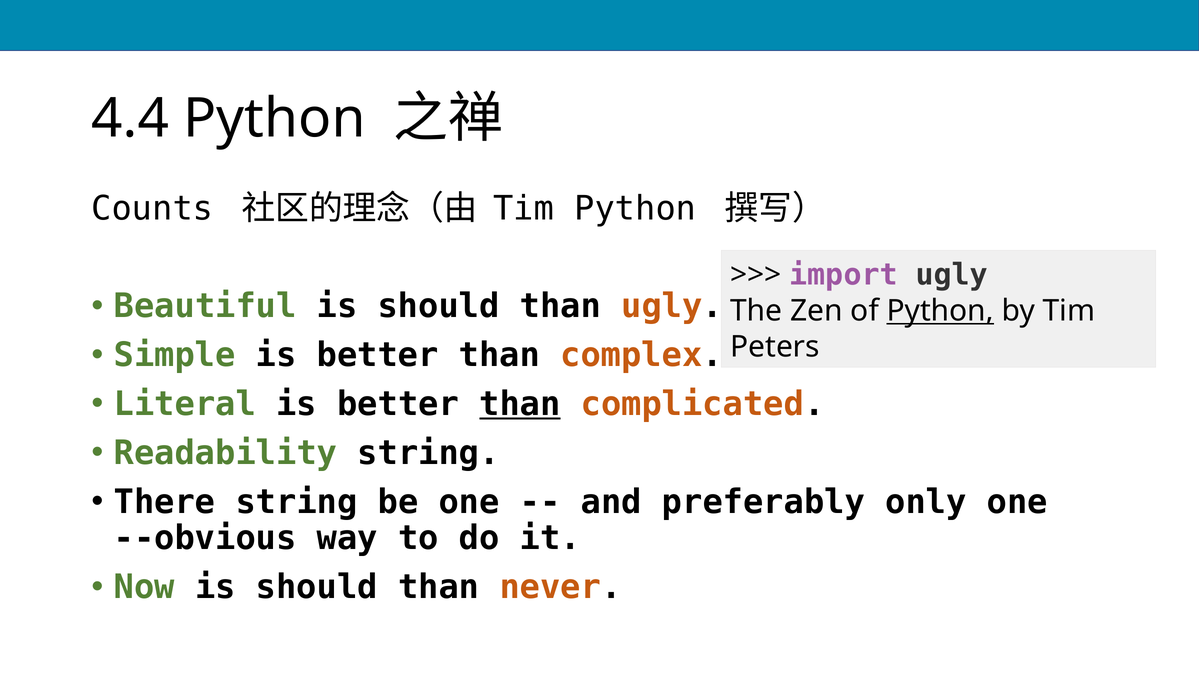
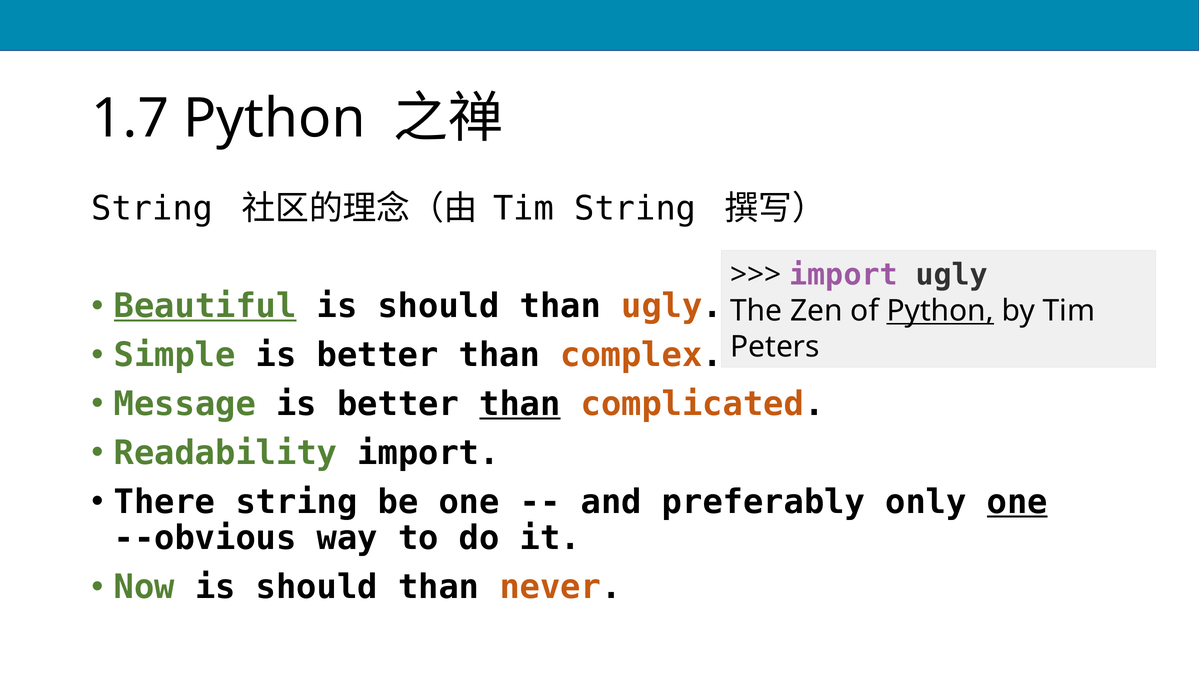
4.4: 4.4 -> 1.7 (130, 119)
Counts: Counts -> String (152, 209)
Tim Python: Python -> String (635, 209)
Beautiful underline: none -> present (205, 306)
Literal: Literal -> Message (185, 404)
Readability string: string -> import (429, 453)
one underline: none -> present (1017, 502)
